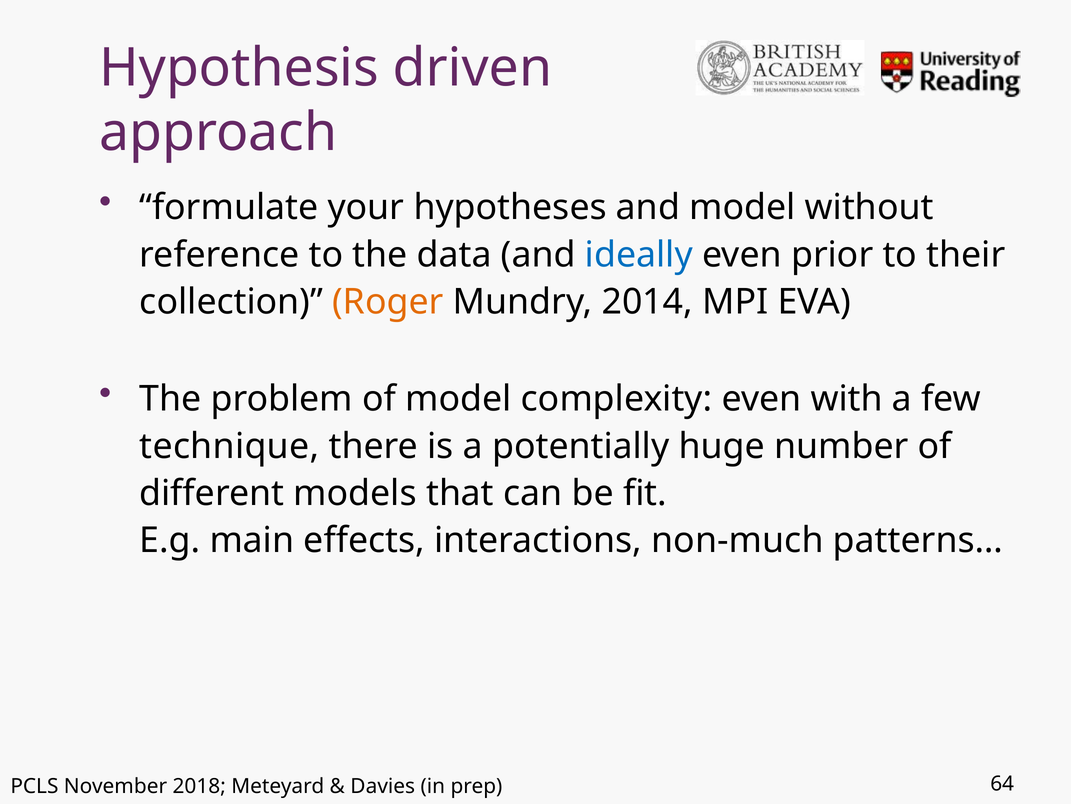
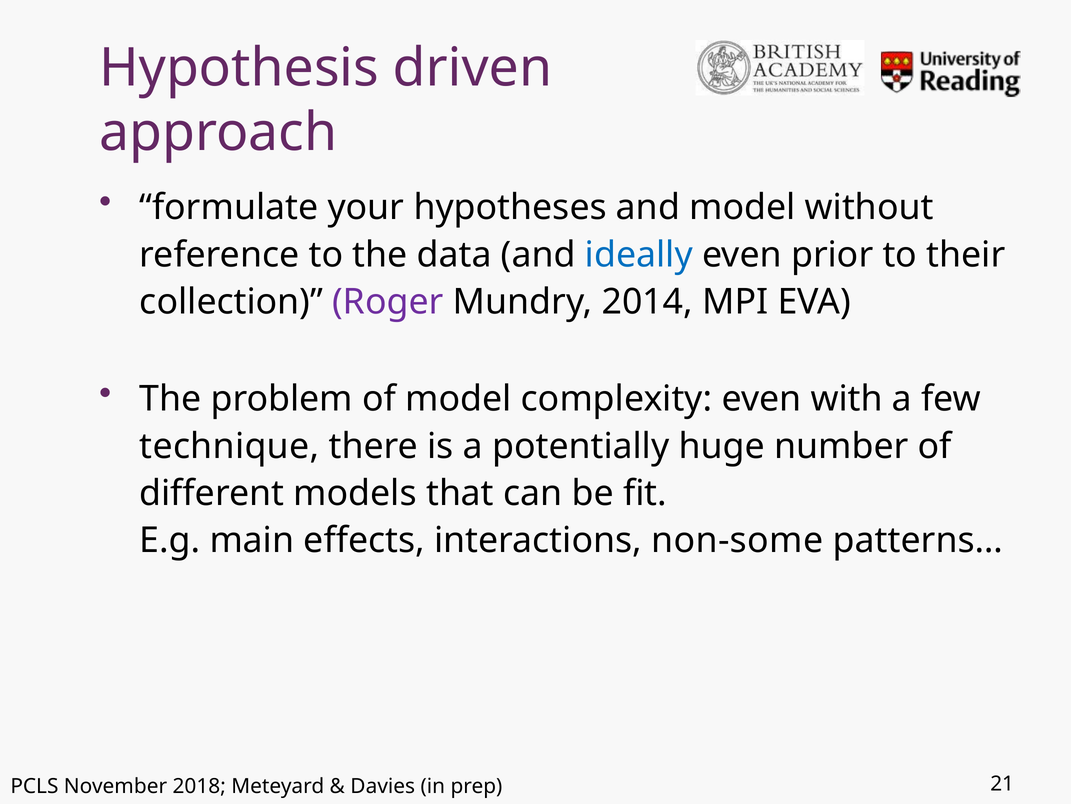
Roger colour: orange -> purple (388, 302)
non-much: non-much -> non-some (737, 540)
64: 64 -> 21 (1002, 783)
